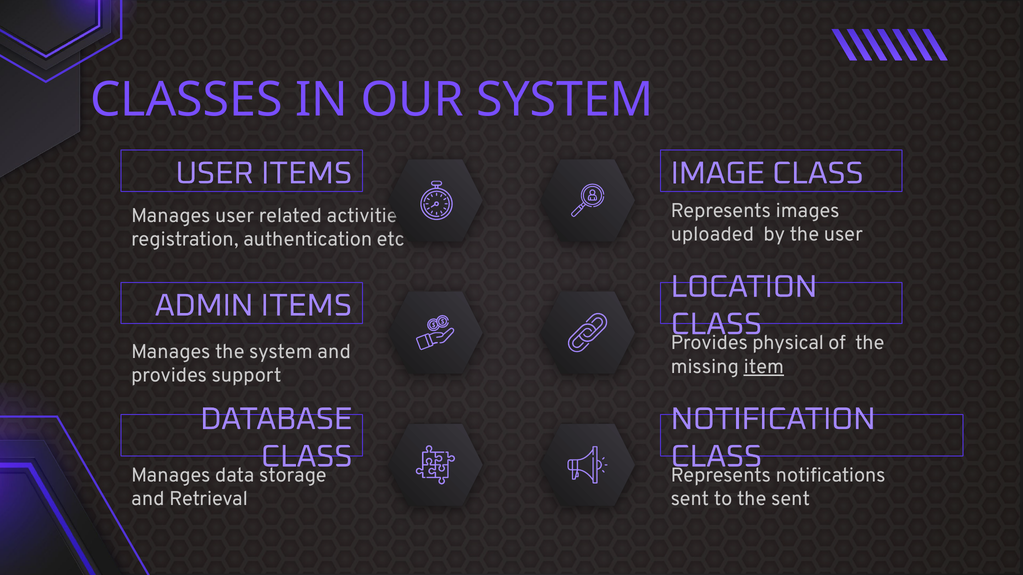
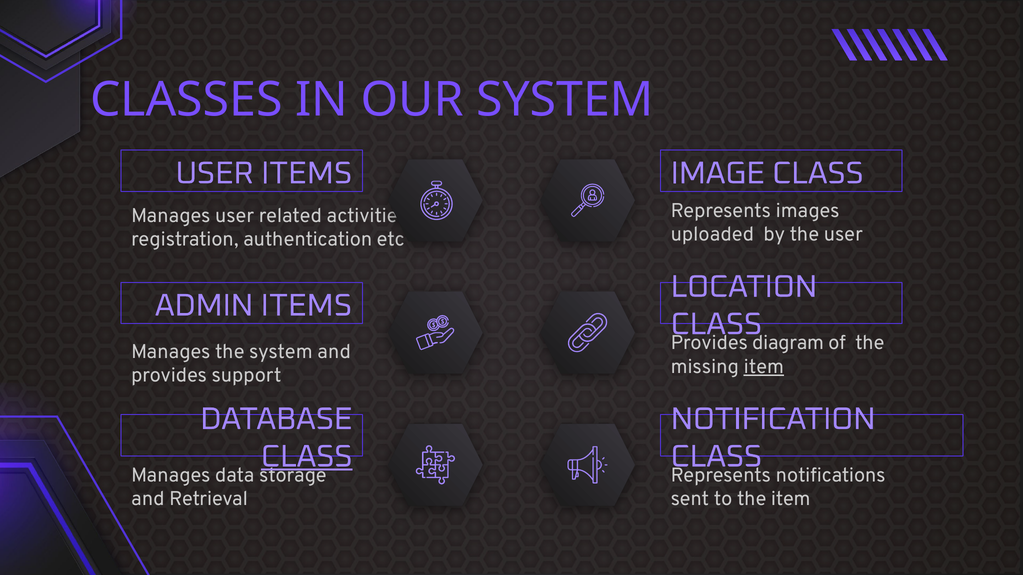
physical: physical -> diagram (788, 343)
CLASS underline: none -> present (307, 457)
the sent: sent -> item (791, 499)
